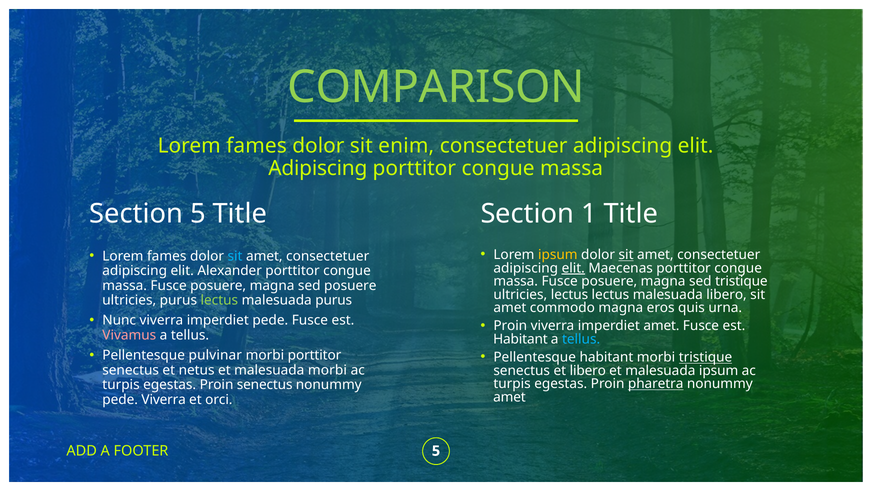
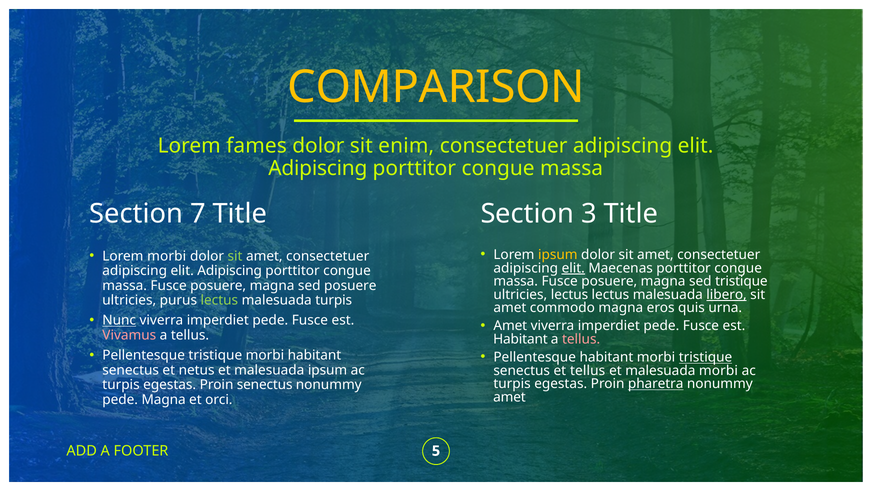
COMPARISON colour: light green -> yellow (436, 87)
Section 5: 5 -> 7 (198, 214)
1: 1 -> 3 (589, 214)
sit underline: present -> none (626, 255)
fames: fames -> morbi (167, 256)
sit colour: light blue -> light green (235, 256)
Alexander: Alexander -> Adipiscing (230, 270)
libero underline: none -> present (727, 294)
malesuada purus: purus -> turpis (334, 300)
Nunc underline: none -> present (119, 320)
Proin: Proin -> Amet (510, 326)
amet: amet -> pede (661, 326)
tellus colour: light blue -> pink (581, 339)
Pellentesque pulvinar: pulvinar -> tristique (215, 355)
morbi porttitor: porttitor -> habitant (314, 355)
malesuada morbi: morbi -> ipsum (328, 370)
et libero: libero -> tellus (588, 370)
malesuada ipsum: ipsum -> morbi (718, 370)
pede Viverra: Viverra -> Magna (164, 399)
